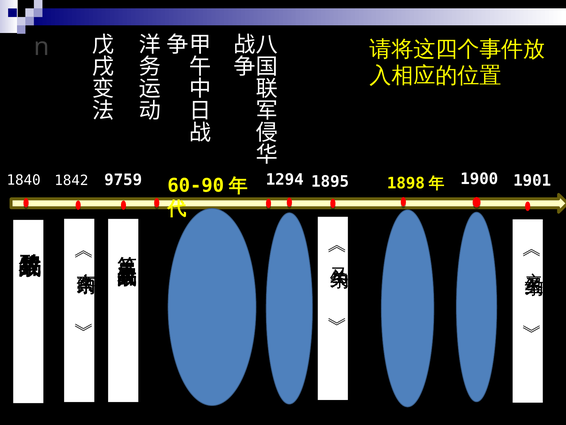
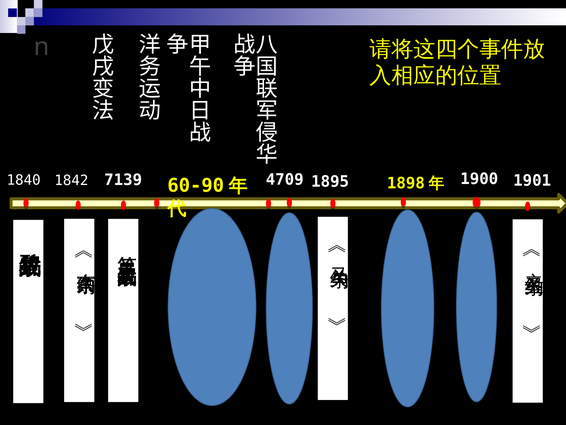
1294: 1294 -> 4709 (285, 180)
9759: 9759 -> 7139 (123, 180)
